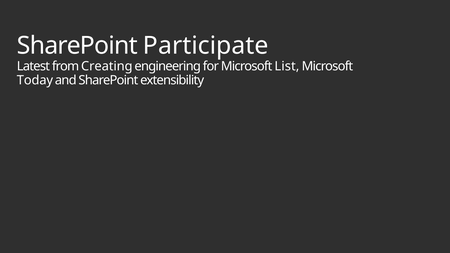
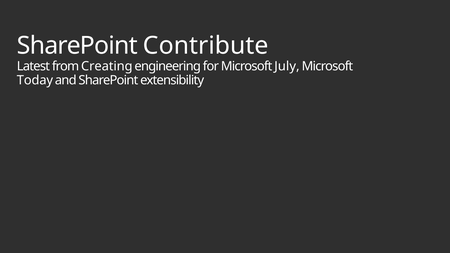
Participate: Participate -> Contribute (206, 46)
List: List -> July (287, 66)
